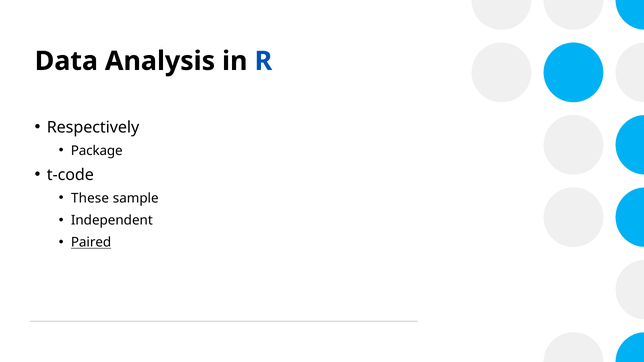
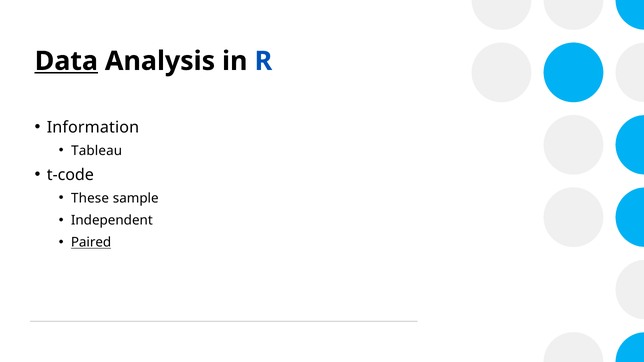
Data underline: none -> present (66, 61)
Respectively: Respectively -> Information (93, 127)
Package: Package -> Tableau (97, 151)
